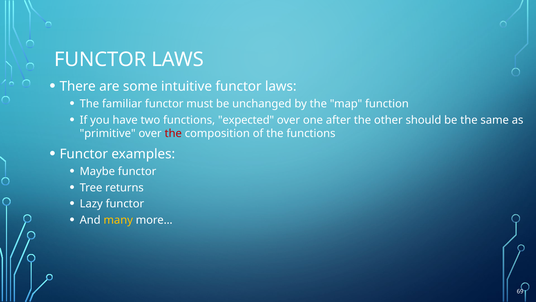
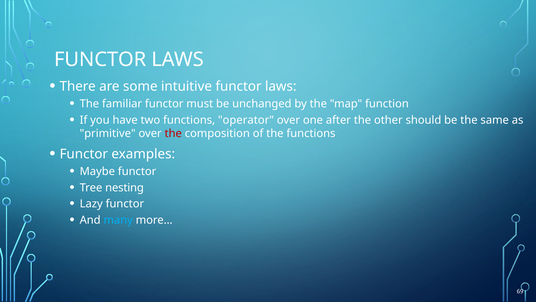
expected: expected -> operator (246, 120)
returns: returns -> nesting (125, 187)
many colour: yellow -> light blue (118, 220)
